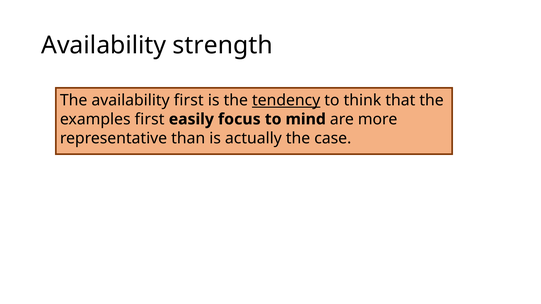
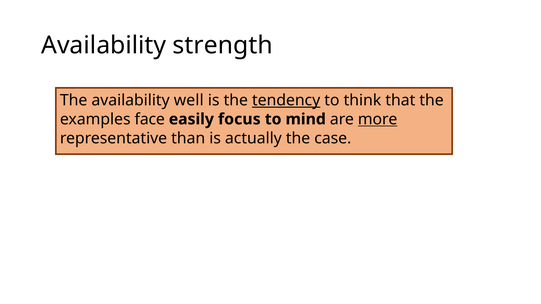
availability first: first -> well (189, 100)
examples first: first -> face (150, 119)
more underline: none -> present (378, 119)
